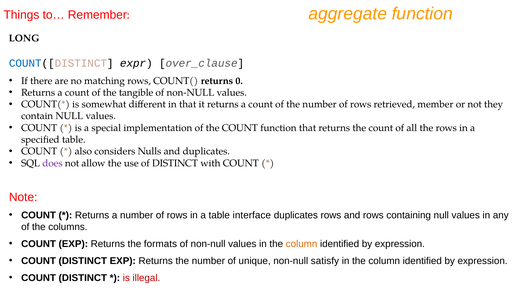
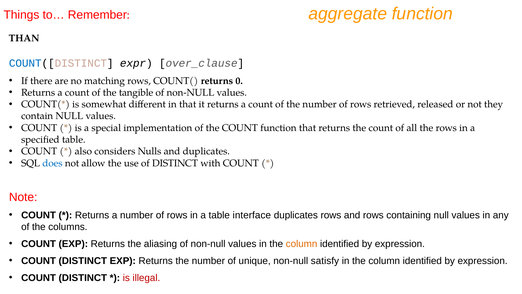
LONG: LONG -> THAN (24, 38)
member: member -> released (435, 104)
does colour: purple -> blue (52, 163)
formats: formats -> aliasing (161, 244)
